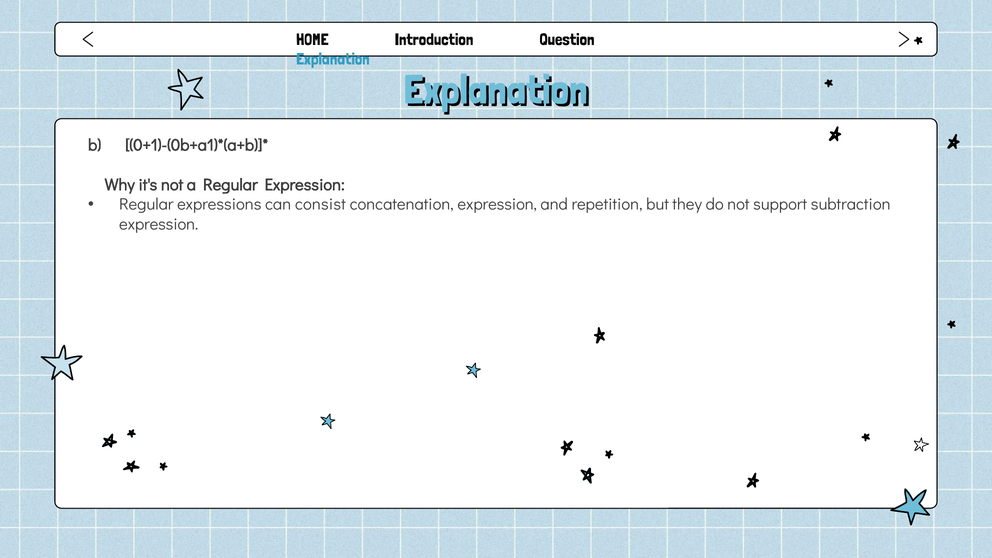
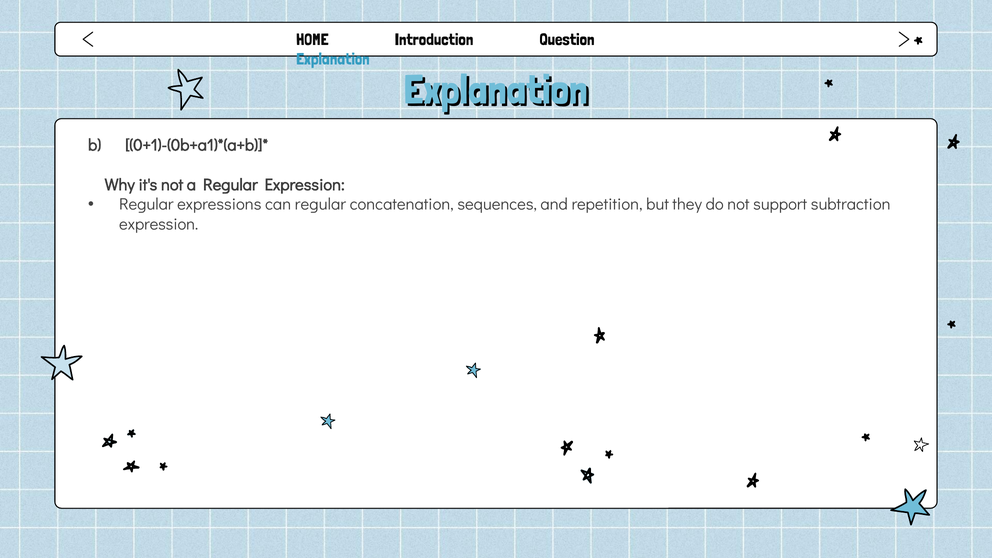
can consist: consist -> regular (320, 205)
concatenation expression: expression -> sequences (497, 205)
